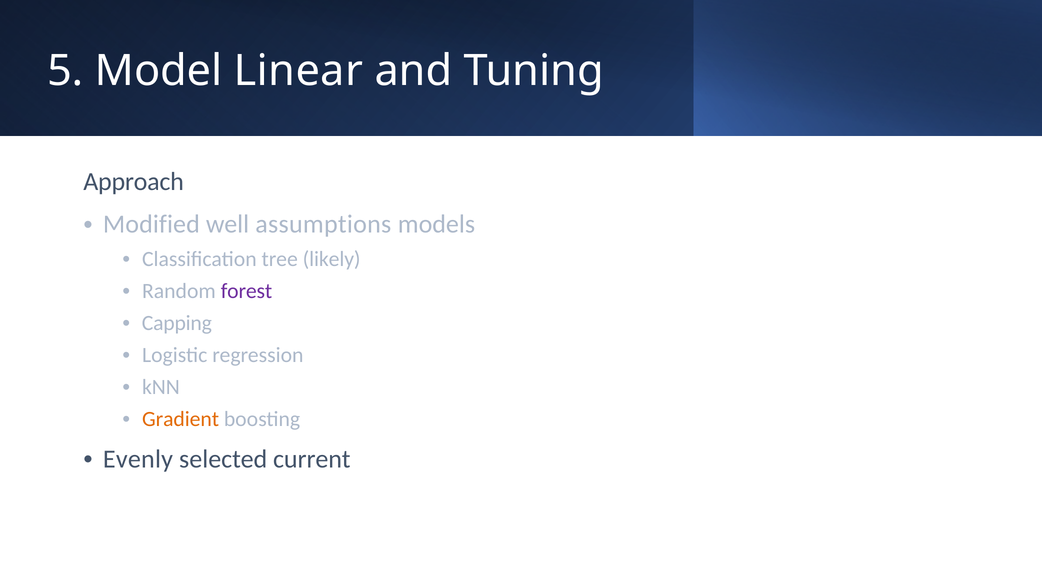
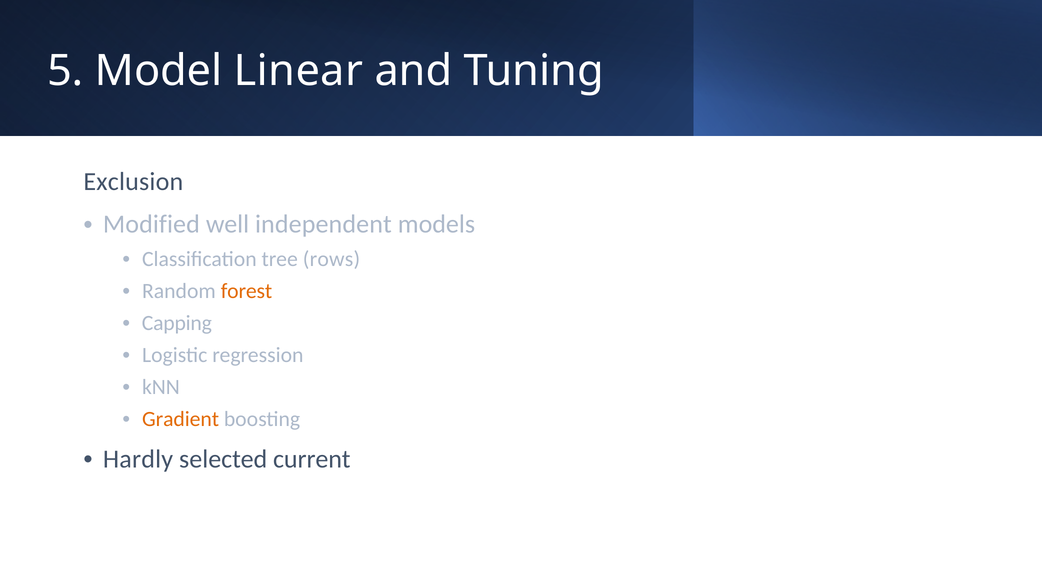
Approach: Approach -> Exclusion (133, 182)
assumptions: assumptions -> independent (323, 224)
likely: likely -> rows (331, 259)
forest colour: purple -> orange (246, 291)
Evenly: Evenly -> Hardly (138, 459)
